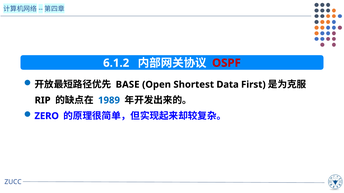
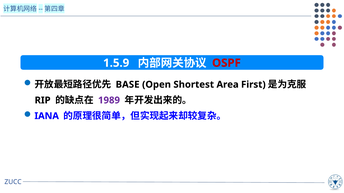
6.1.2: 6.1.2 -> 1.5.9 (116, 63)
Data: Data -> Area (228, 85)
1989 colour: blue -> purple (109, 101)
ZERO: ZERO -> IANA (47, 116)
